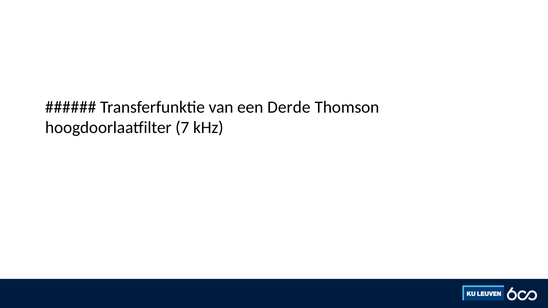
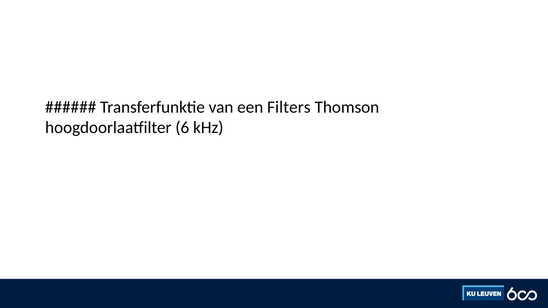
Derde: Derde -> Filters (289, 107)
7: 7 -> 6 (182, 128)
